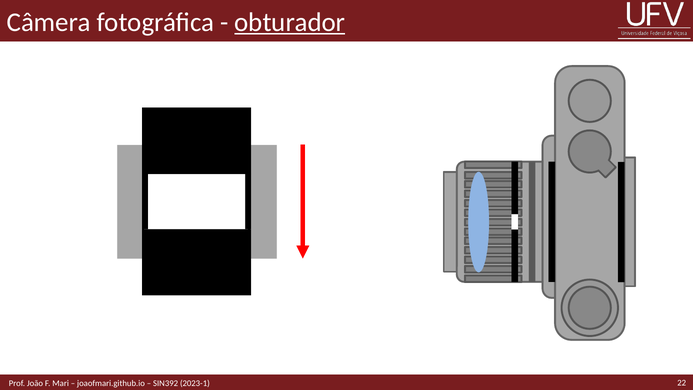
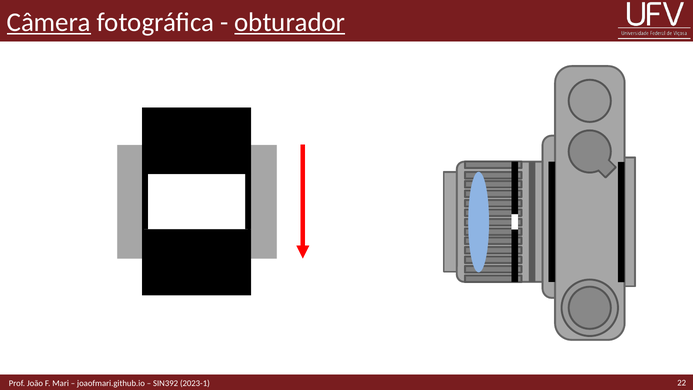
Câmera underline: none -> present (49, 22)
